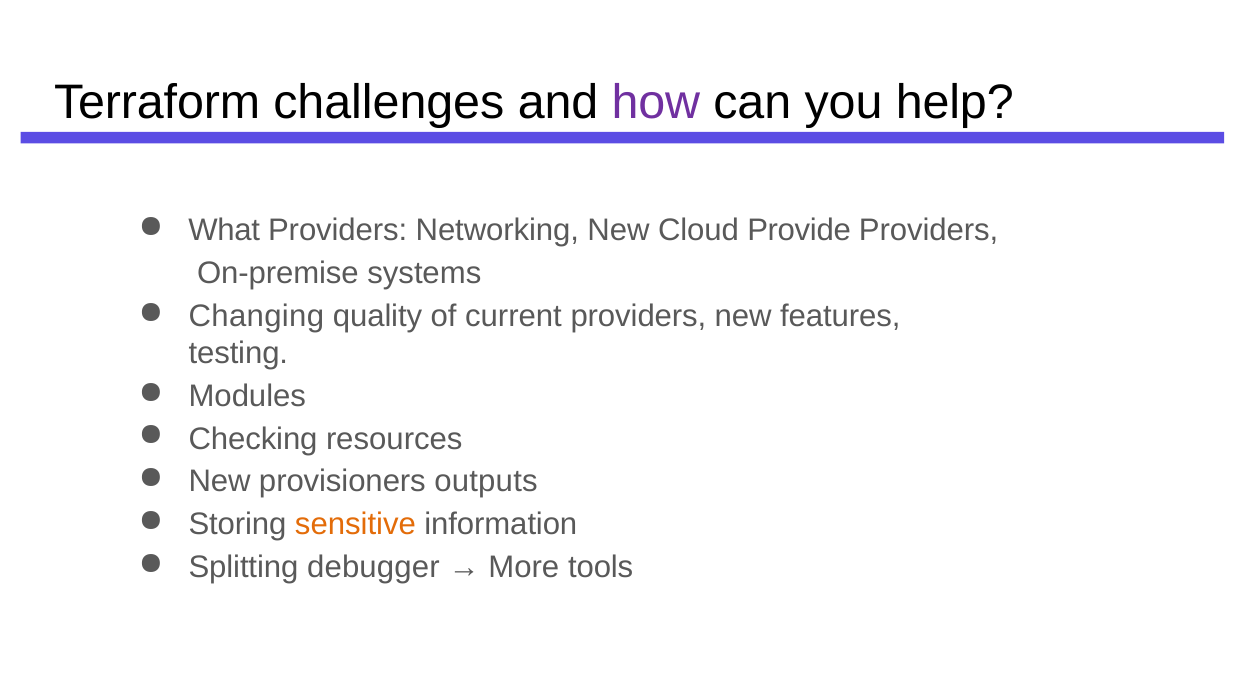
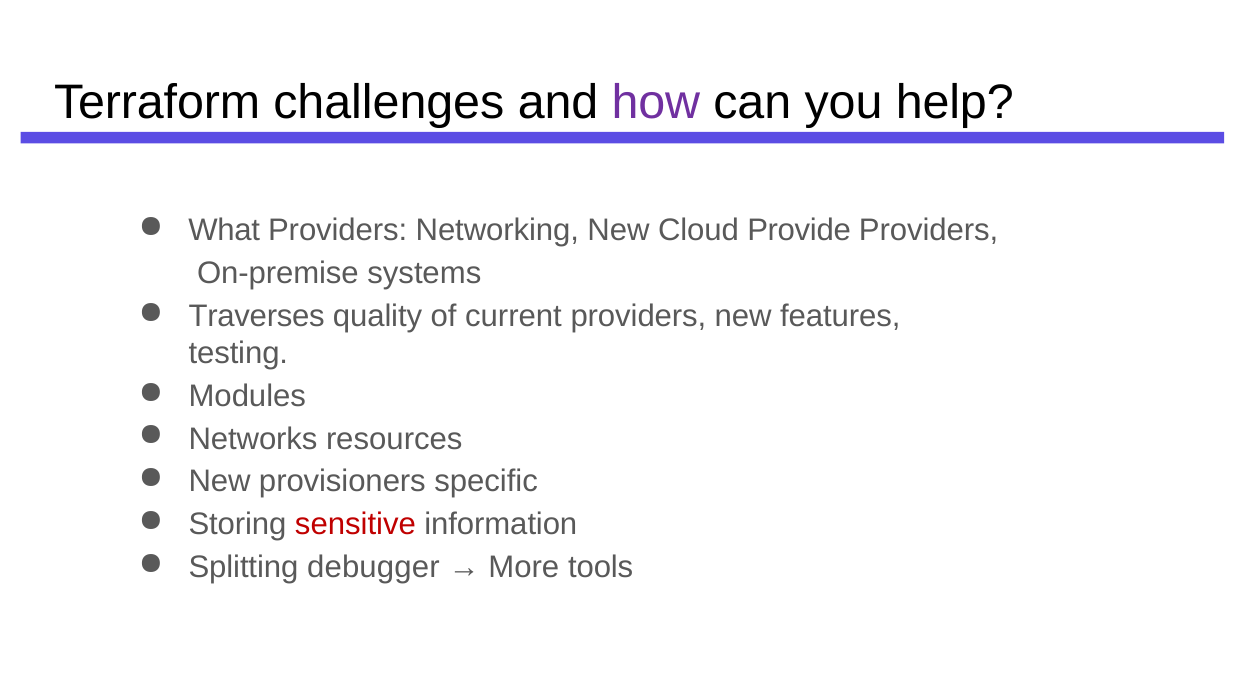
Changing: Changing -> Traverses (257, 316)
Checking: Checking -> Networks (253, 439)
outputs: outputs -> specific (486, 482)
sensitive colour: orange -> red (355, 525)
